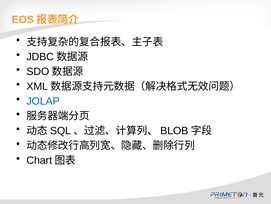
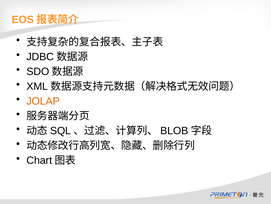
JOLAP colour: blue -> orange (43, 101)
